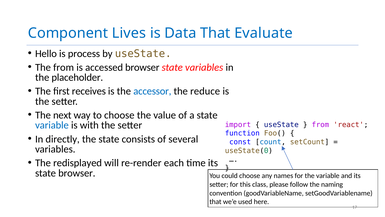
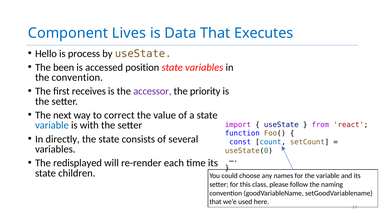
Evaluate: Evaluate -> Executes (264, 33)
The from: from -> been (64, 67)
accessed browser: browser -> position (142, 67)
the placeholder: placeholder -> convention (77, 77)
accessor colour: blue -> purple (152, 91)
reduce: reduce -> priority (205, 91)
to choose: choose -> correct (119, 115)
state browser: browser -> children (77, 173)
